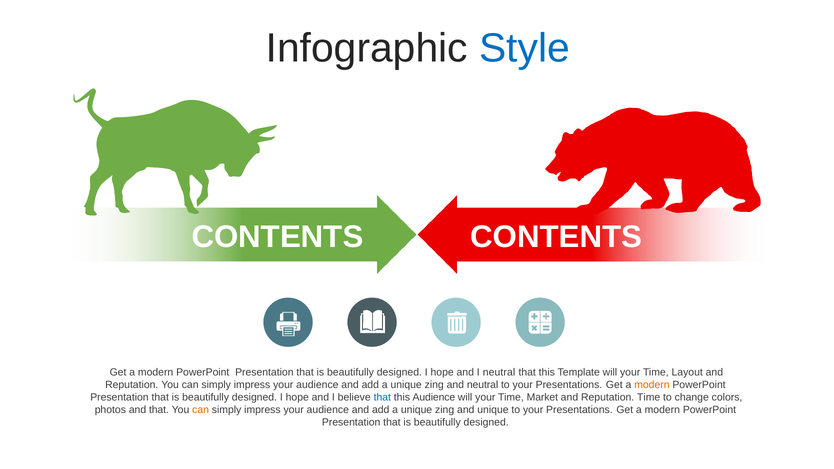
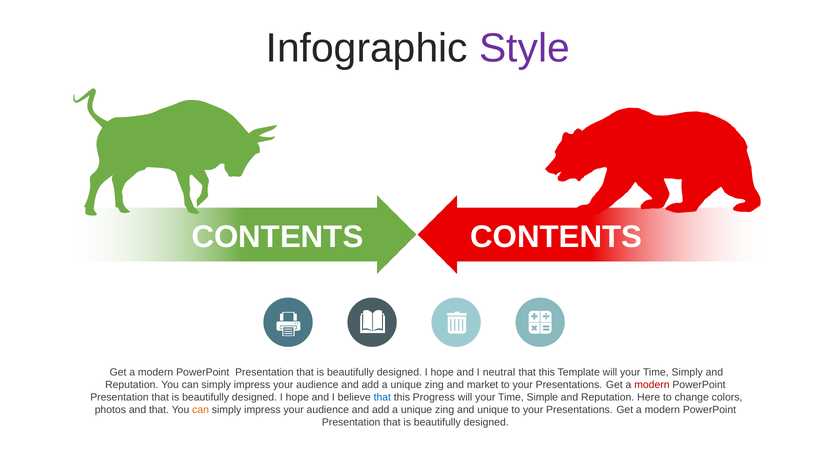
Style colour: blue -> purple (524, 48)
Time Layout: Layout -> Simply (687, 372)
and neutral: neutral -> market (483, 385)
modern colour: orange -> red (652, 385)
this Audience: Audience -> Progress (434, 397)
Market: Market -> Simple (542, 397)
Reputation Time: Time -> Here (649, 397)
